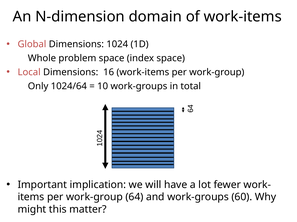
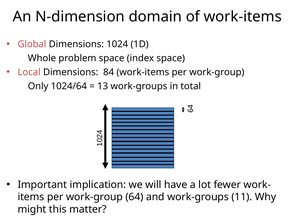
16: 16 -> 84 (109, 72)
10: 10 -> 13 (103, 86)
60: 60 -> 11 (242, 198)
